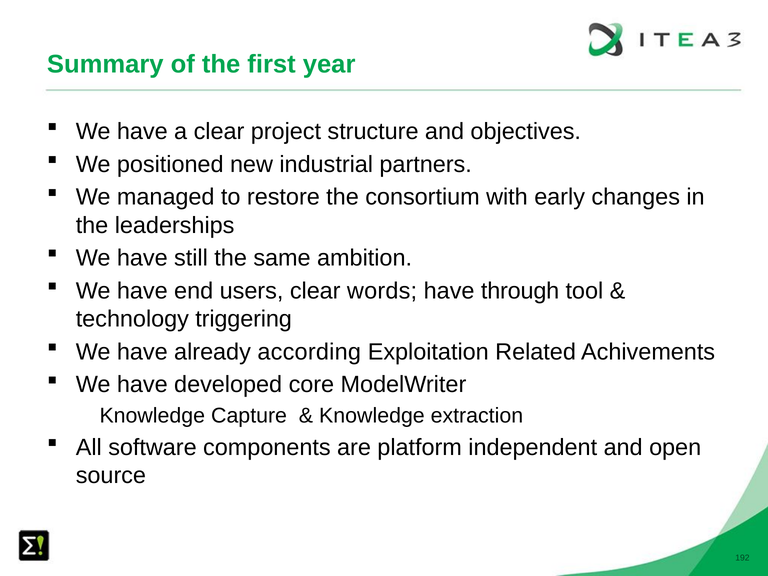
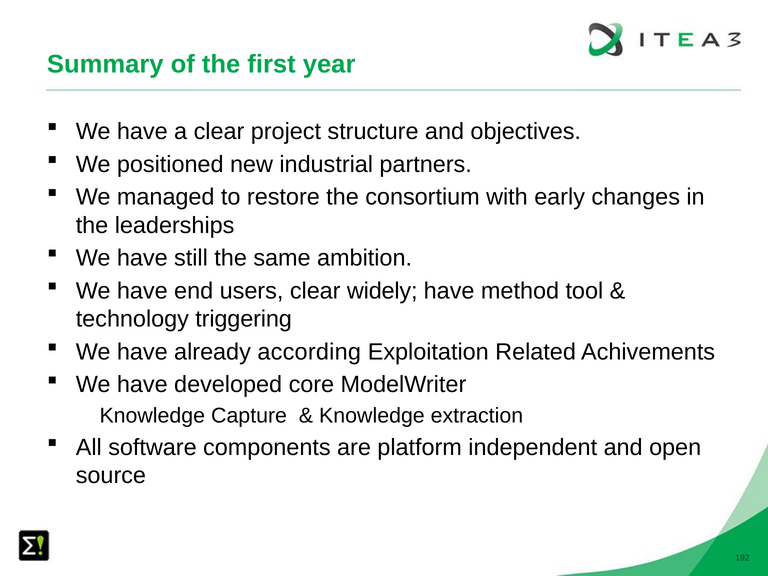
words: words -> widely (382, 291)
through: through -> method (520, 291)
